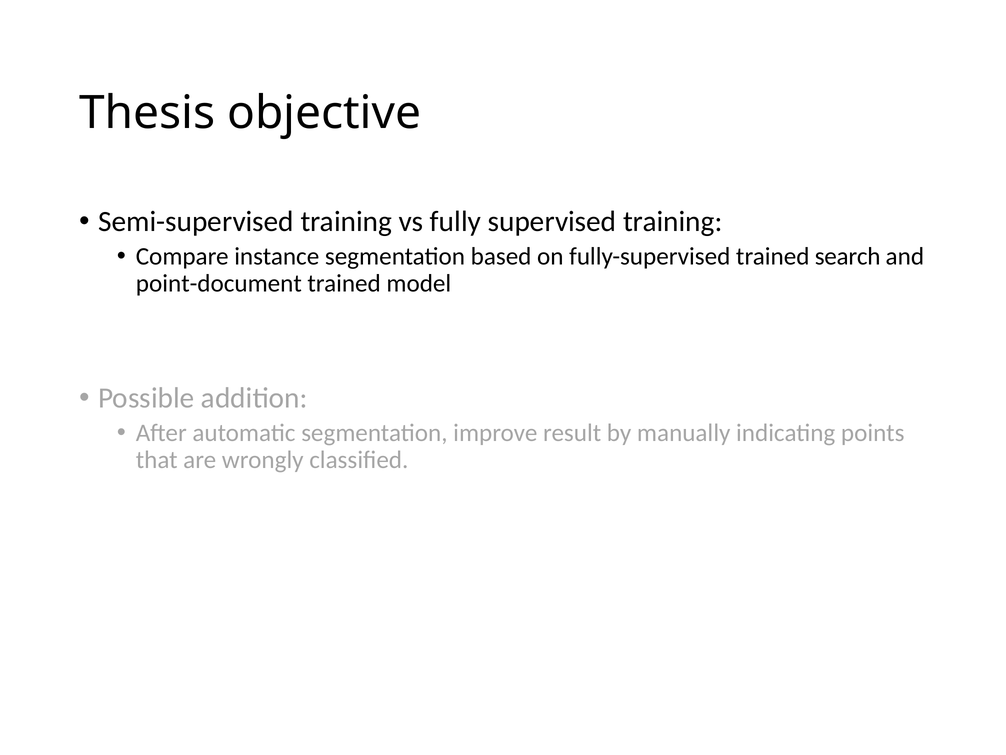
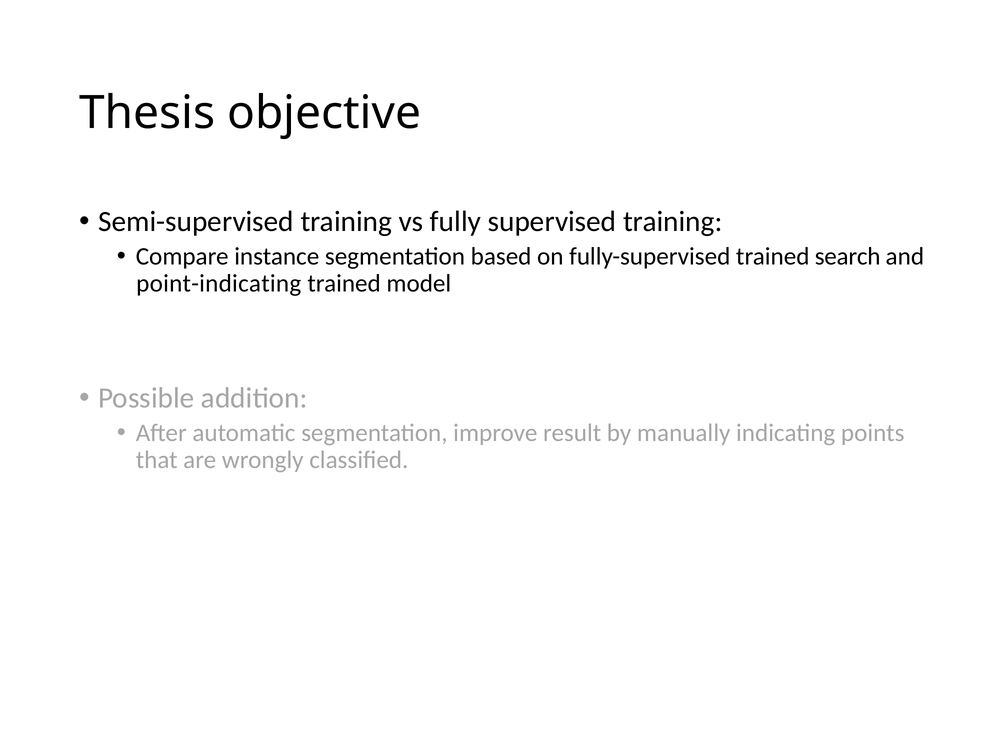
point-document: point-document -> point-indicating (219, 283)
